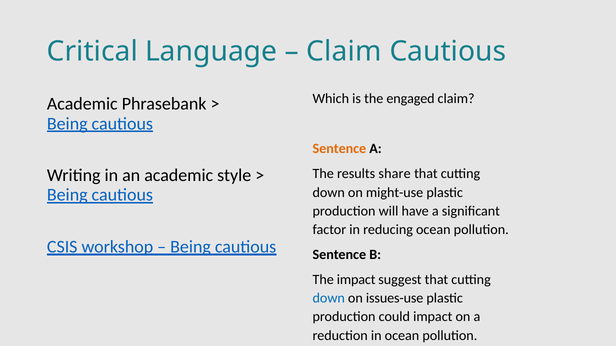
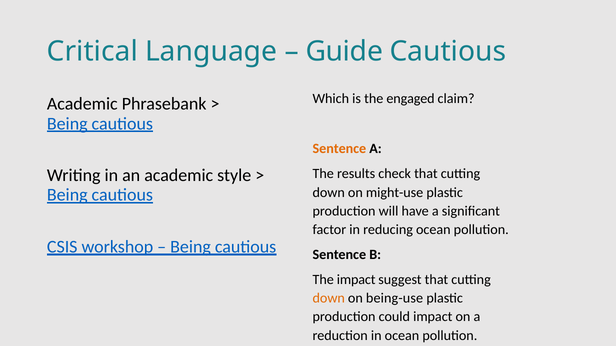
Claim: Claim -> Guide (344, 52)
share: share -> check (395, 174)
down colour: blue -> orange (329, 299)
issues-use: issues-use -> being-use (395, 299)
